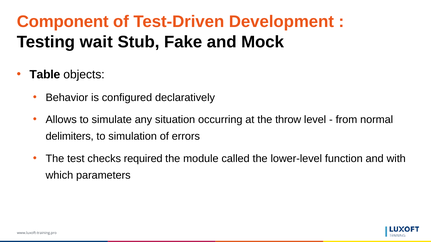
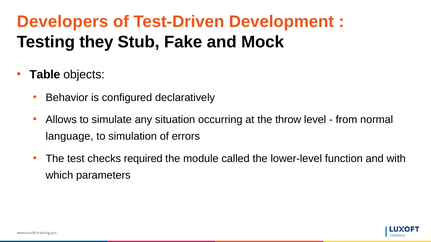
Component: Component -> Developers (63, 22)
wait: wait -> they (96, 42)
delimiters: delimiters -> language (70, 137)
